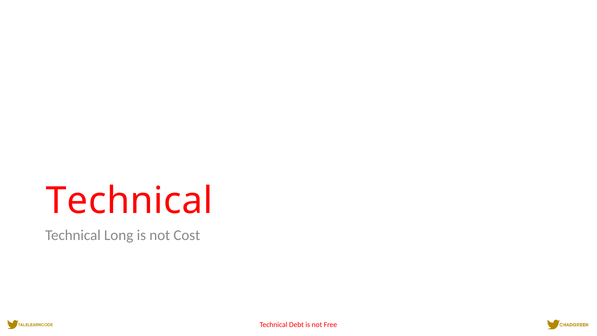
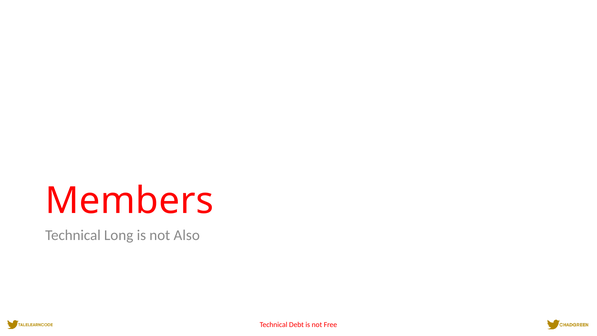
Technical: Technical -> Members (129, 201)
Cost: Cost -> Also (187, 235)
